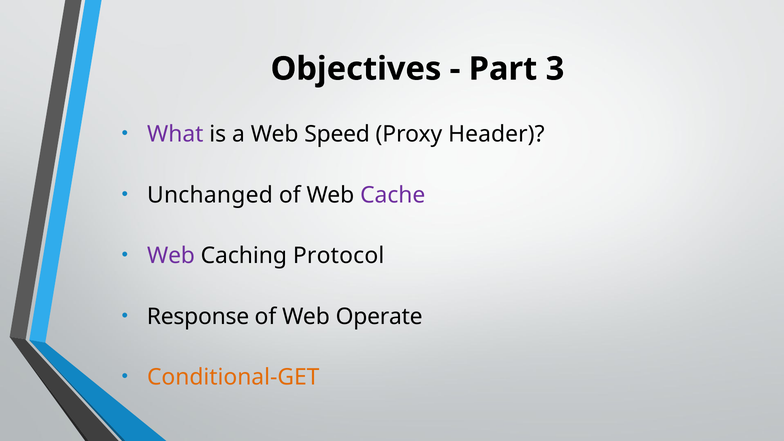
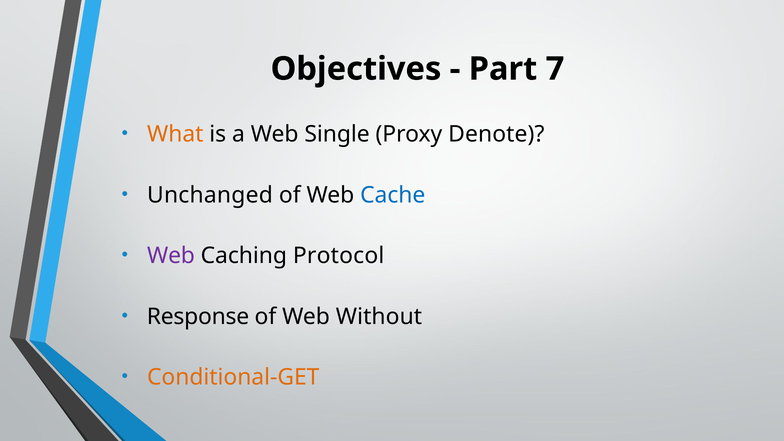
3: 3 -> 7 (555, 69)
What colour: purple -> orange (175, 134)
Speed: Speed -> Single (337, 134)
Header: Header -> Denote (496, 134)
Cache colour: purple -> blue (393, 195)
Operate: Operate -> Without (379, 317)
